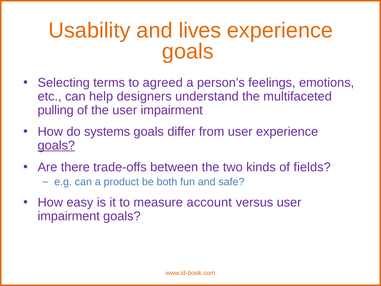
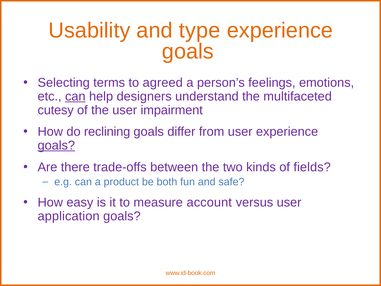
lives: lives -> type (200, 31)
can underline: none -> present (75, 96)
pulling: pulling -> cutesy (56, 110)
systems: systems -> reclining (107, 132)
impairment: impairment -> application (69, 216)
